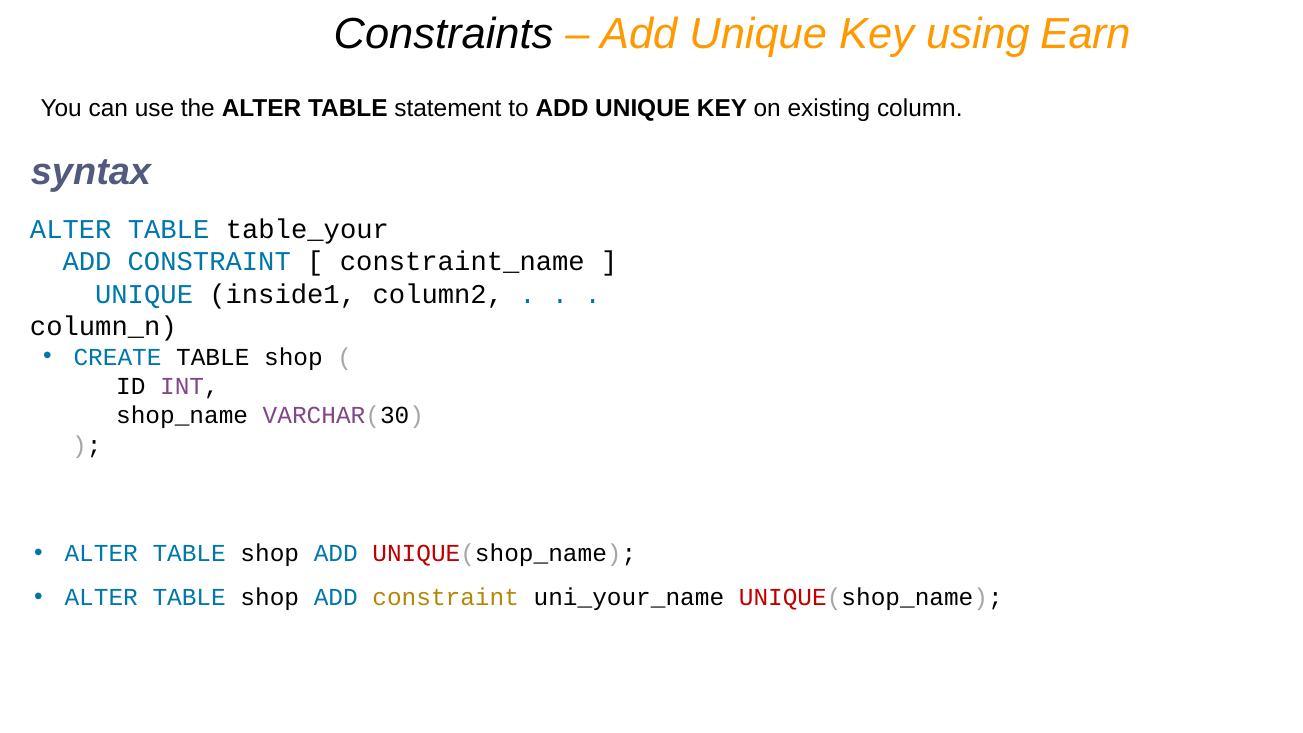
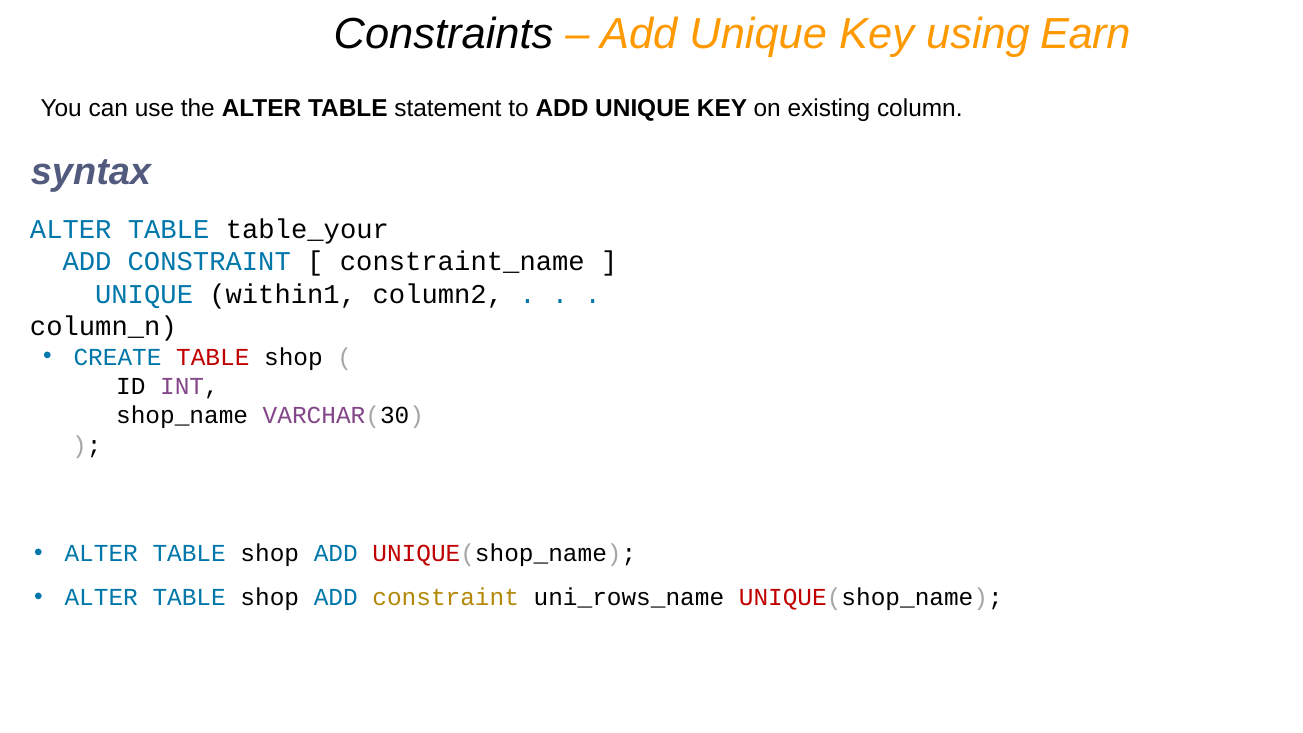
inside1: inside1 -> within1 (283, 294)
TABLE colour: black -> red (213, 357)
uni_your_name: uni_your_name -> uni_rows_name (629, 598)
